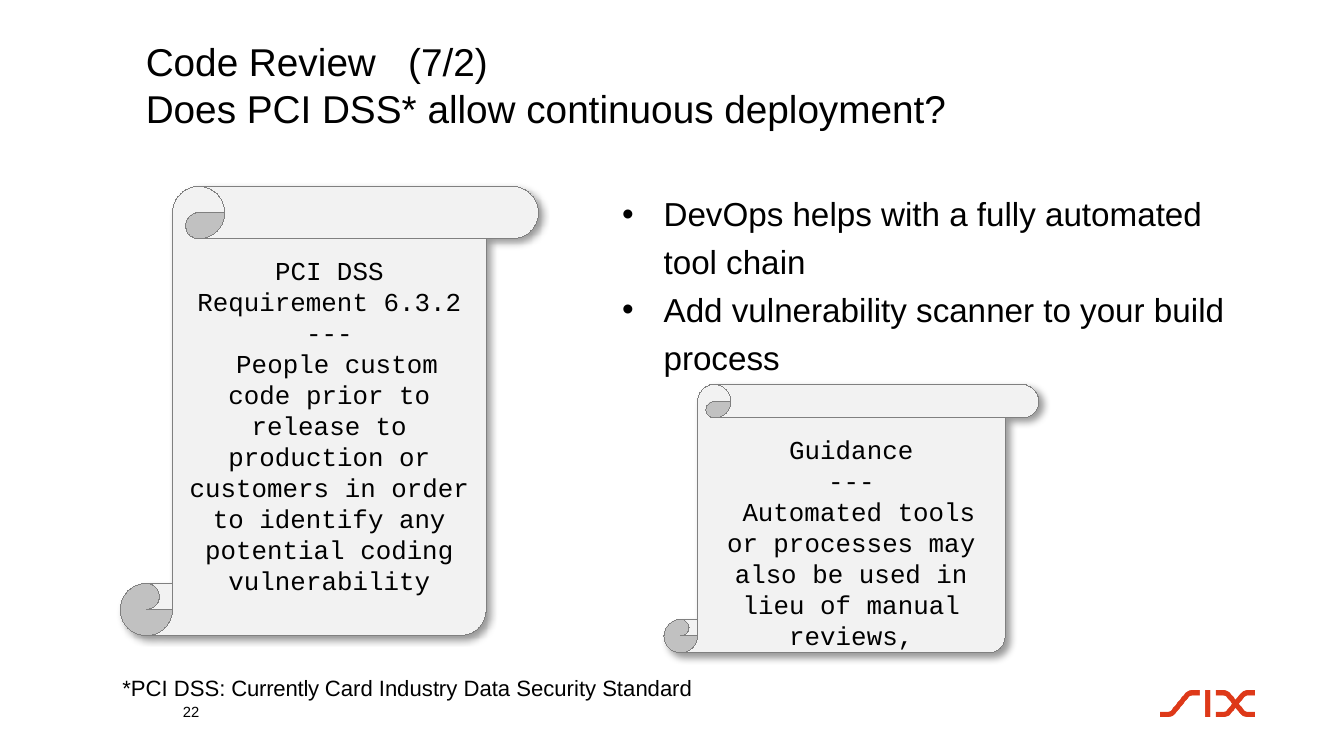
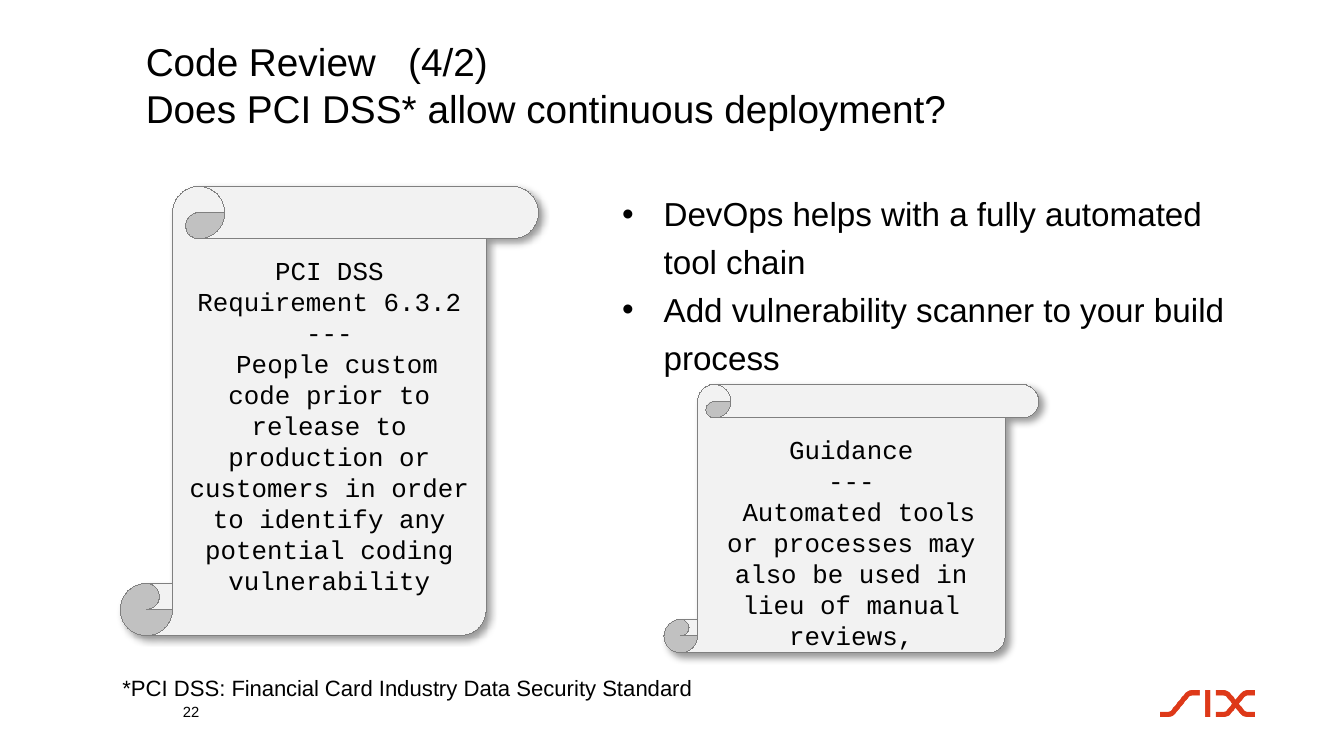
7/2: 7/2 -> 4/2 (448, 64)
Currently: Currently -> Financial (275, 689)
